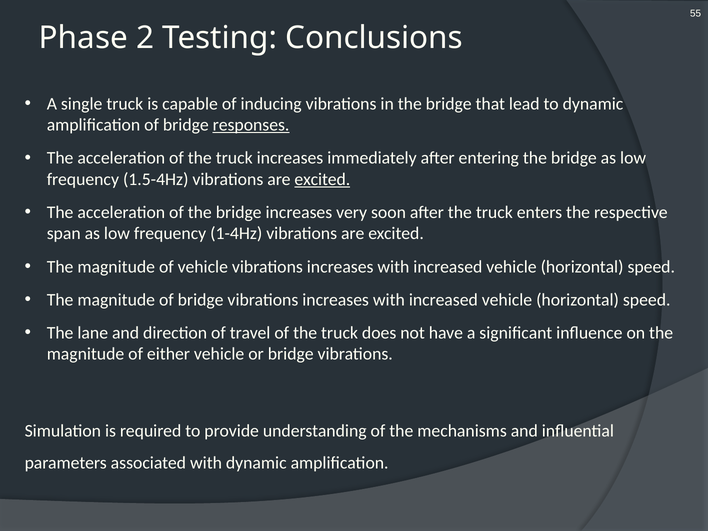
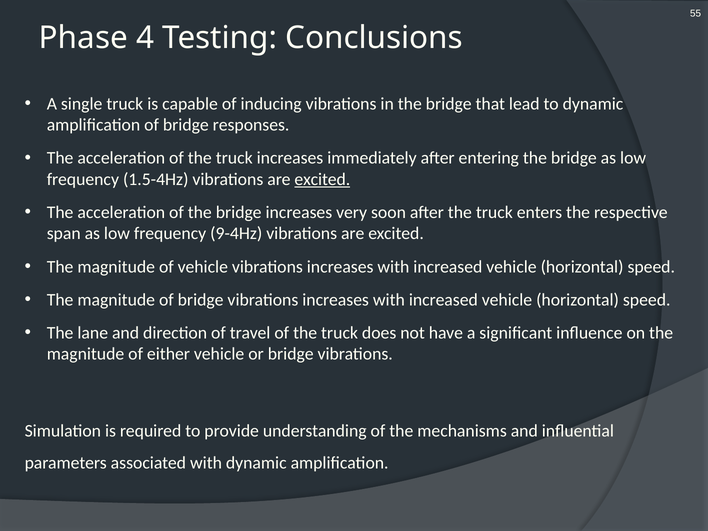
2: 2 -> 4 (145, 38)
responses underline: present -> none (251, 125)
1-4Hz: 1-4Hz -> 9-4Hz (236, 234)
